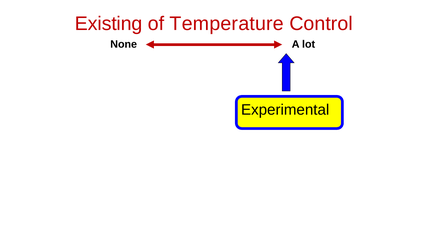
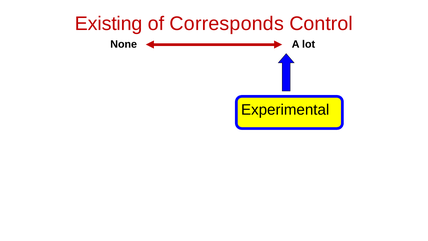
Temperature: Temperature -> Corresponds (227, 24)
